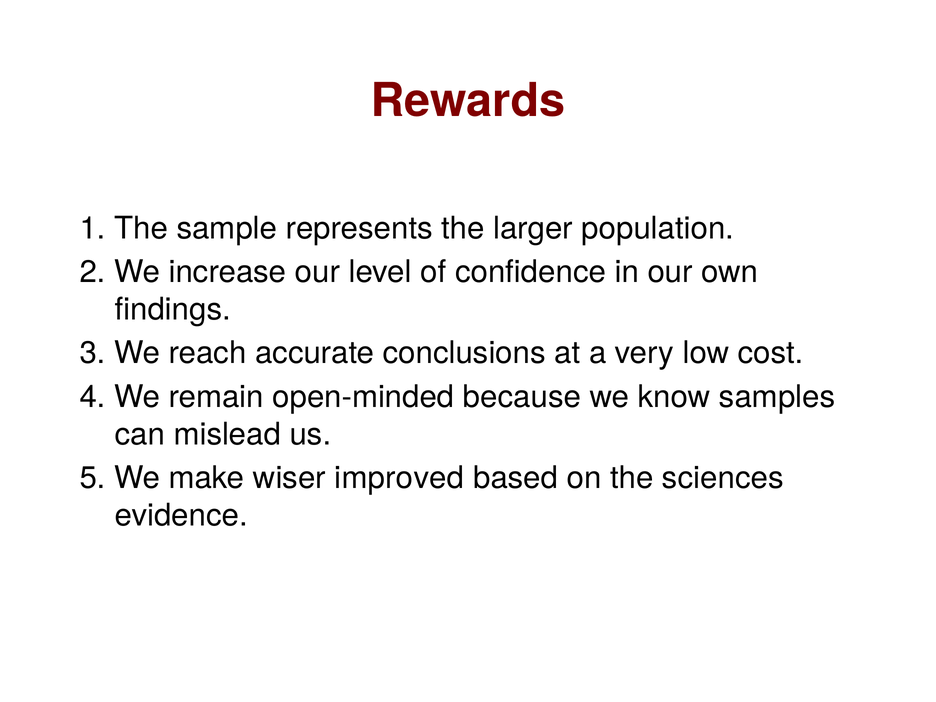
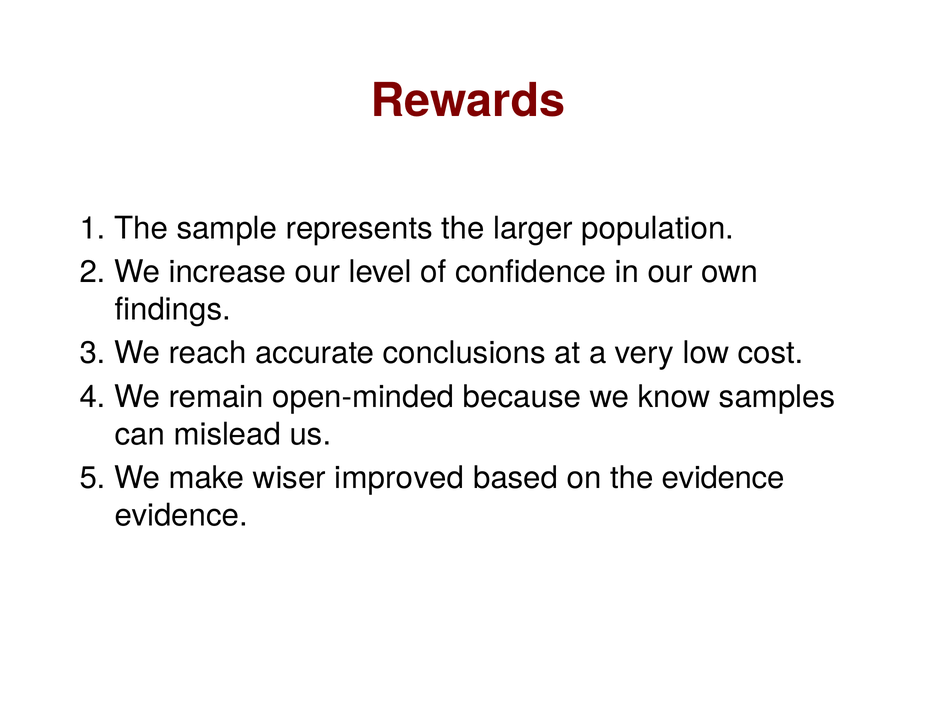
the sciences: sciences -> evidence (723, 478)
